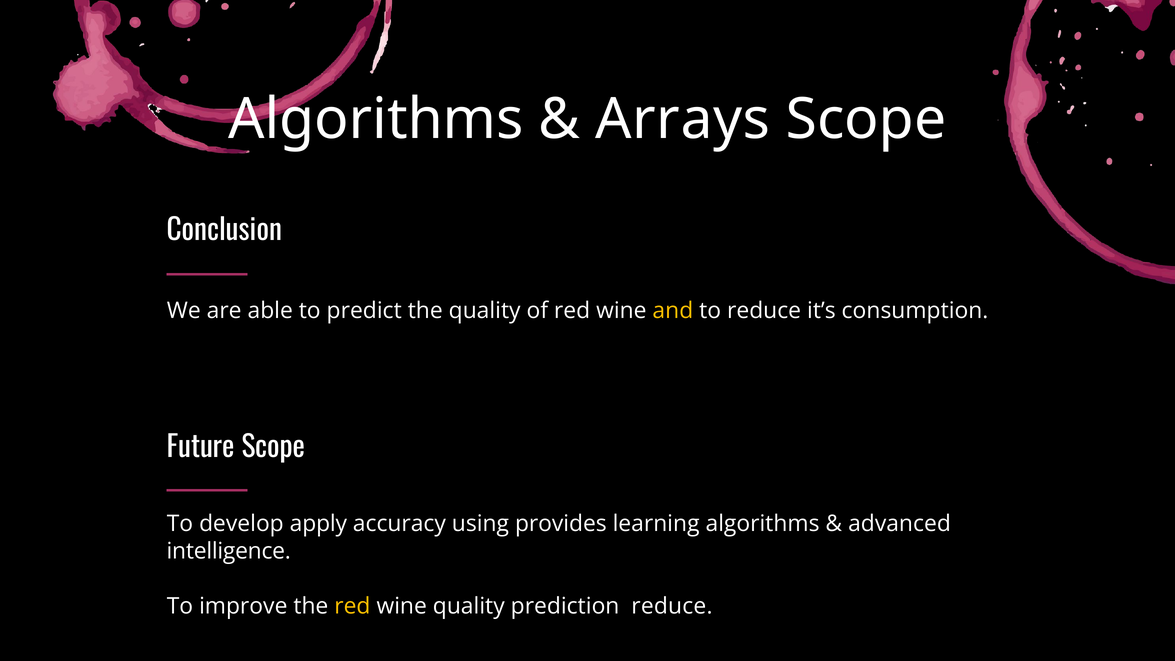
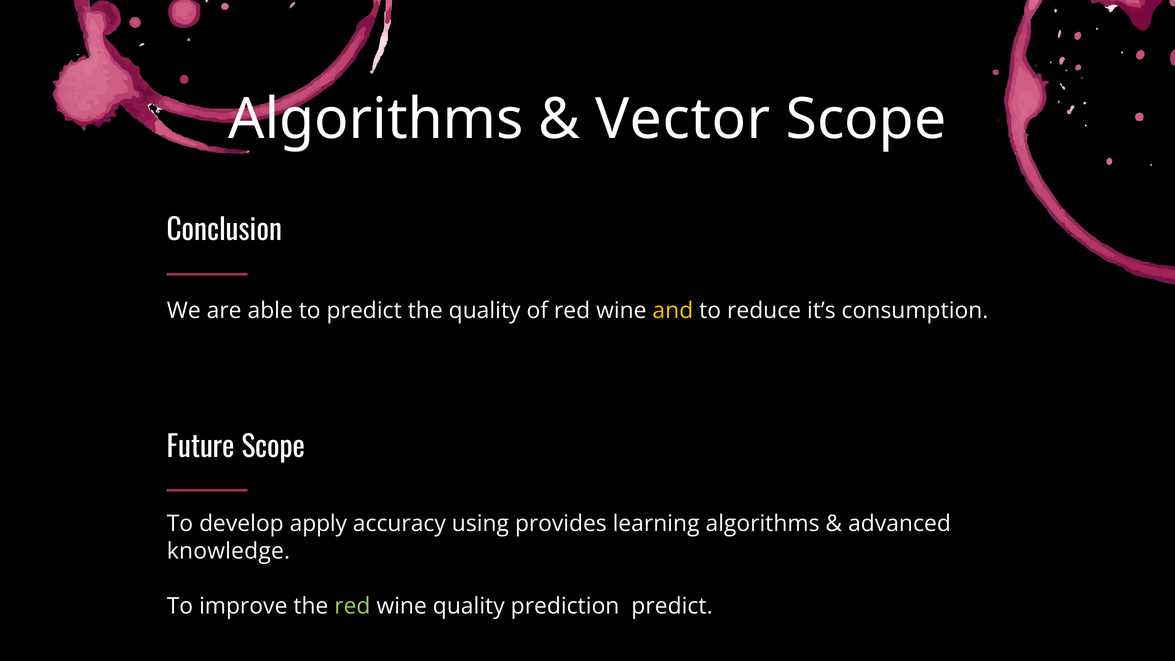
Arrays: Arrays -> Vector (683, 119)
intelligence: intelligence -> knowledge (228, 551)
red colour: yellow -> light green (352, 606)
prediction reduce: reduce -> predict (672, 606)
